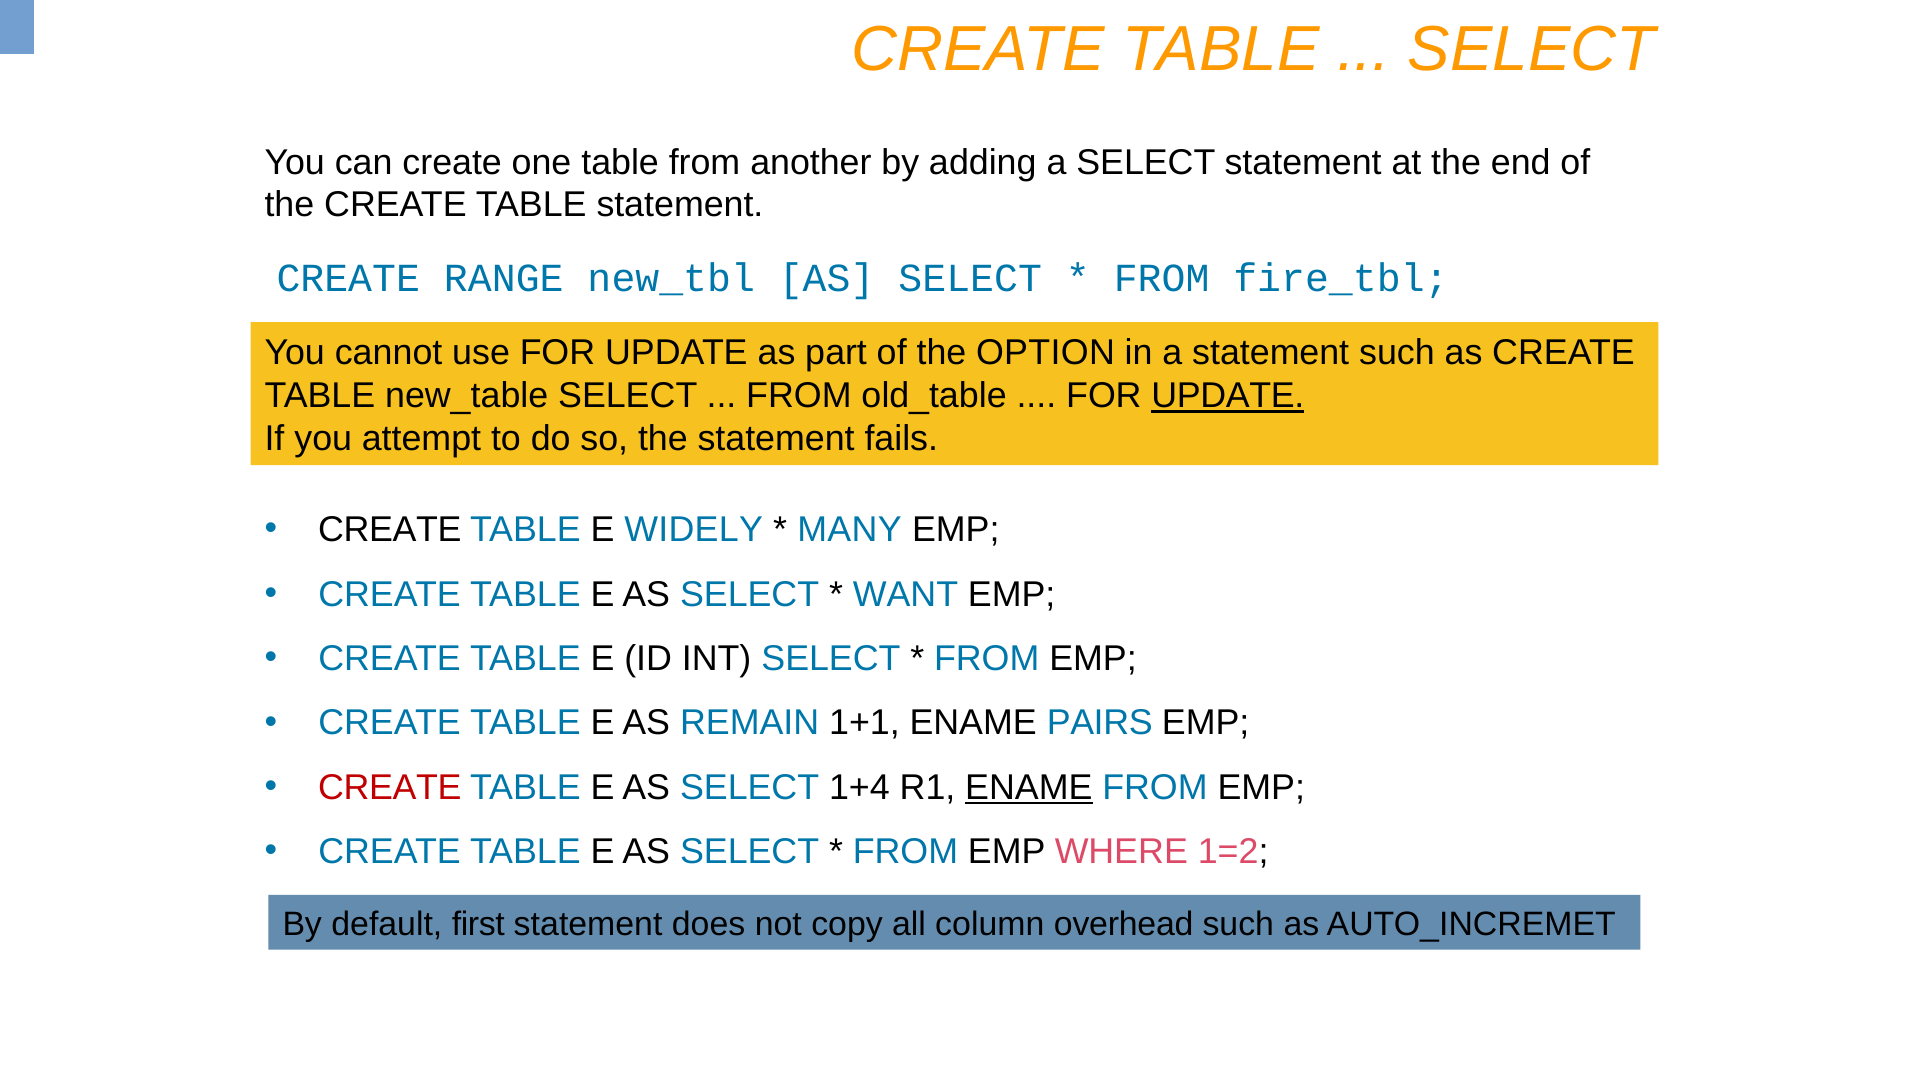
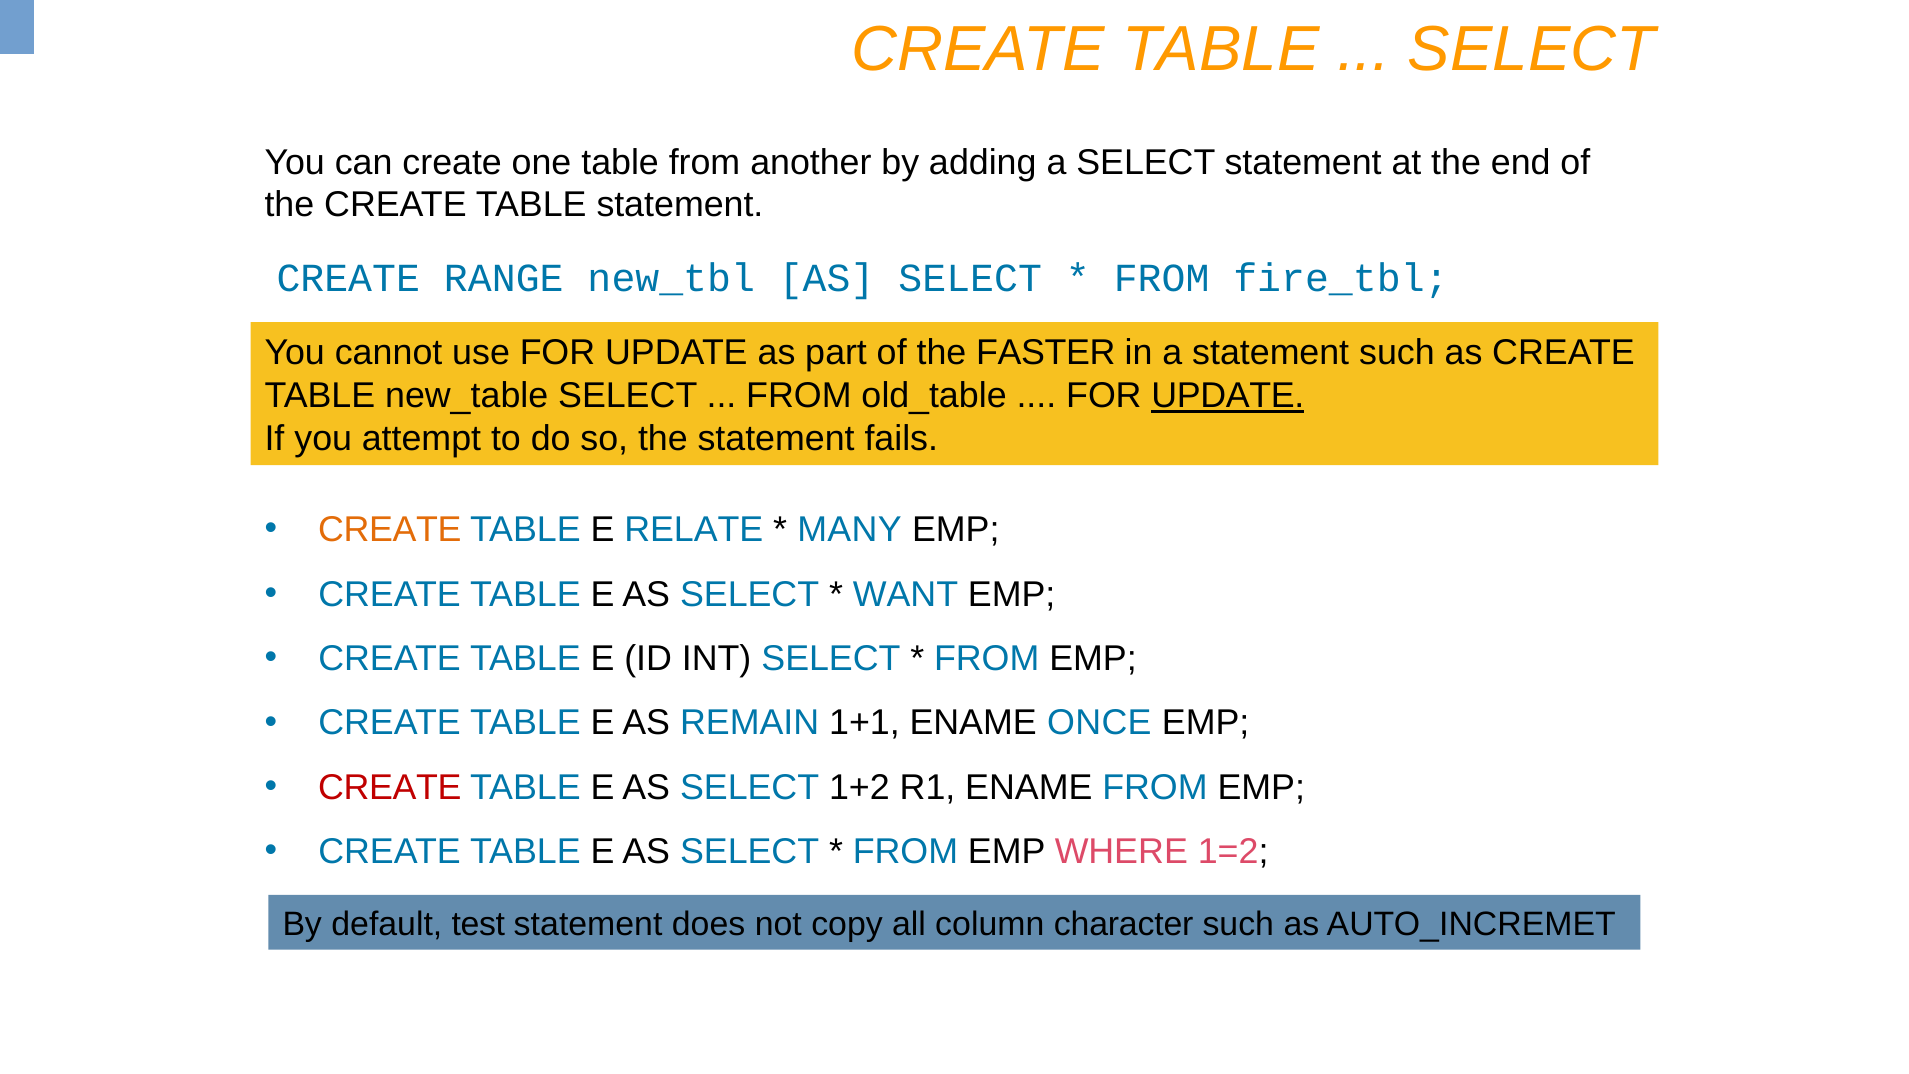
OPTION: OPTION -> FASTER (1046, 353)
CREATE colour: black -> orange (390, 530)
WIDELY: WIDELY -> RELATE (694, 530)
PAIRS: PAIRS -> ONCE (1099, 723)
1+4: 1+4 -> 1+2 (859, 787)
ENAME underline: present -> none (1029, 787)
first: first -> test (478, 924)
overhead: overhead -> character (1124, 924)
